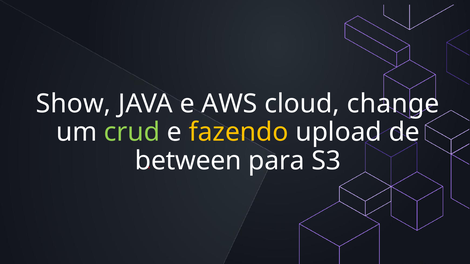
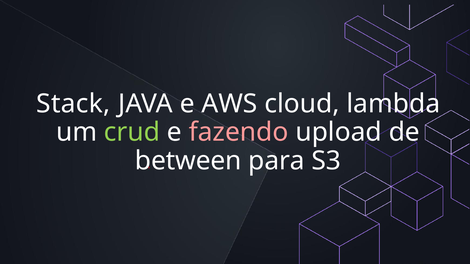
Show: Show -> Stack (73, 104)
change: change -> lambda (393, 104)
fazendo colour: yellow -> pink (239, 132)
